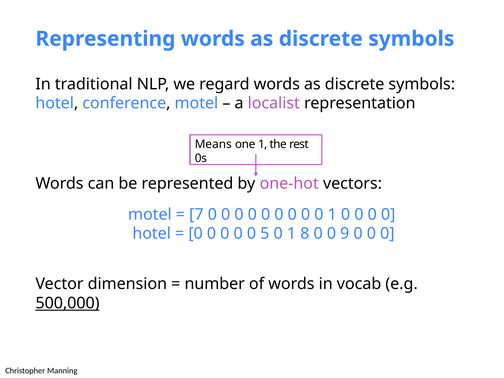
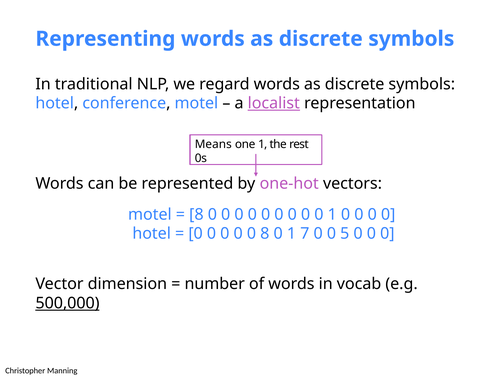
localist underline: none -> present (274, 103)
7: 7 -> 8 (196, 214)
0 5: 5 -> 8 (265, 234)
8: 8 -> 7 (305, 234)
9: 9 -> 5 (345, 234)
